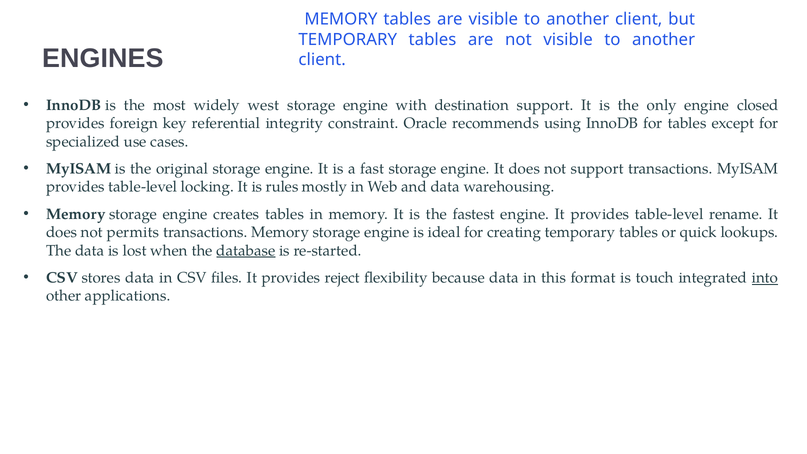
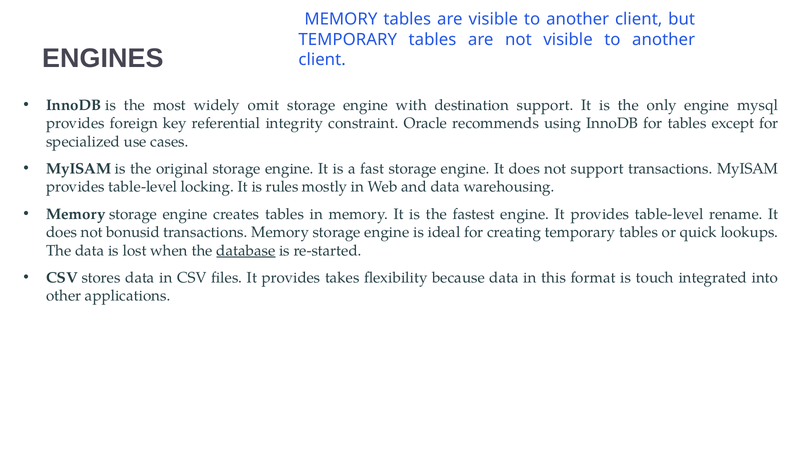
west: west -> omit (263, 105)
closed: closed -> mysql (758, 105)
permits: permits -> bonusid (133, 232)
reject: reject -> takes (342, 278)
into underline: present -> none (765, 278)
